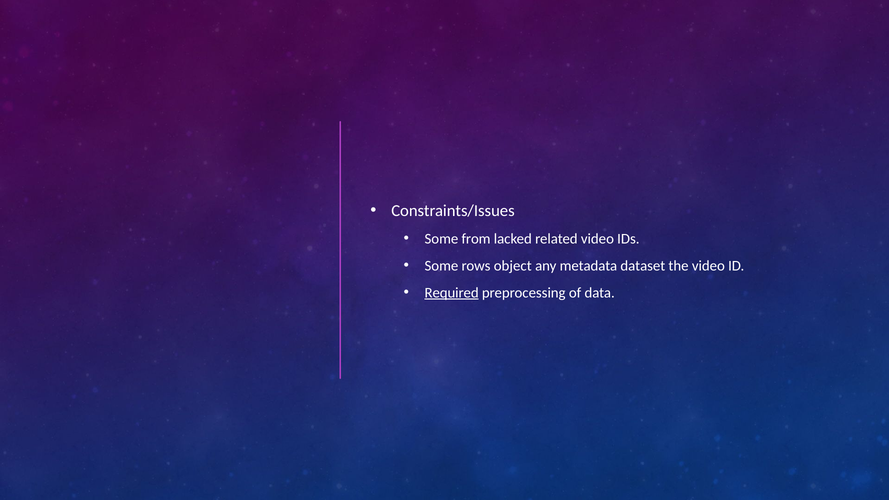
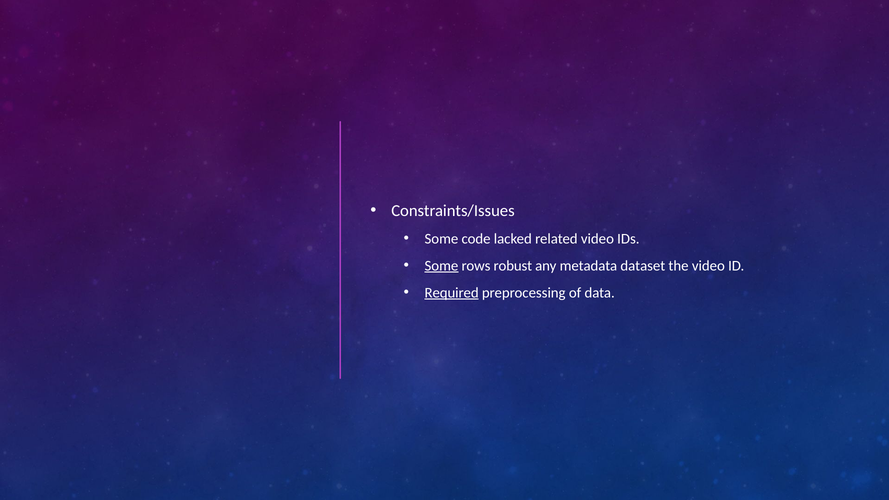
from: from -> code (476, 239)
Some underline: none -> present (441, 266)
object: object -> robust (513, 266)
